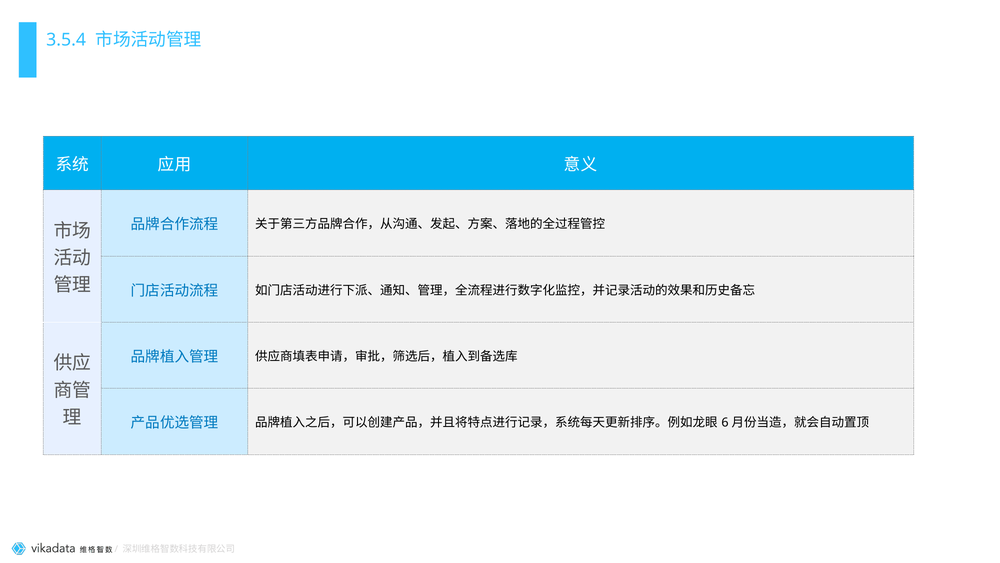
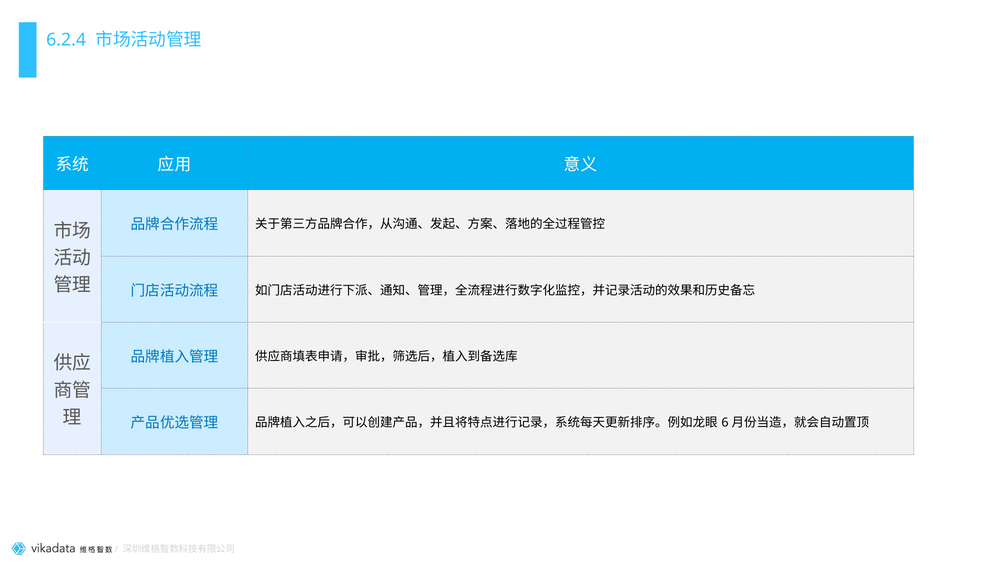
3.5.4: 3.5.4 -> 6.2.4 (66, 40)
